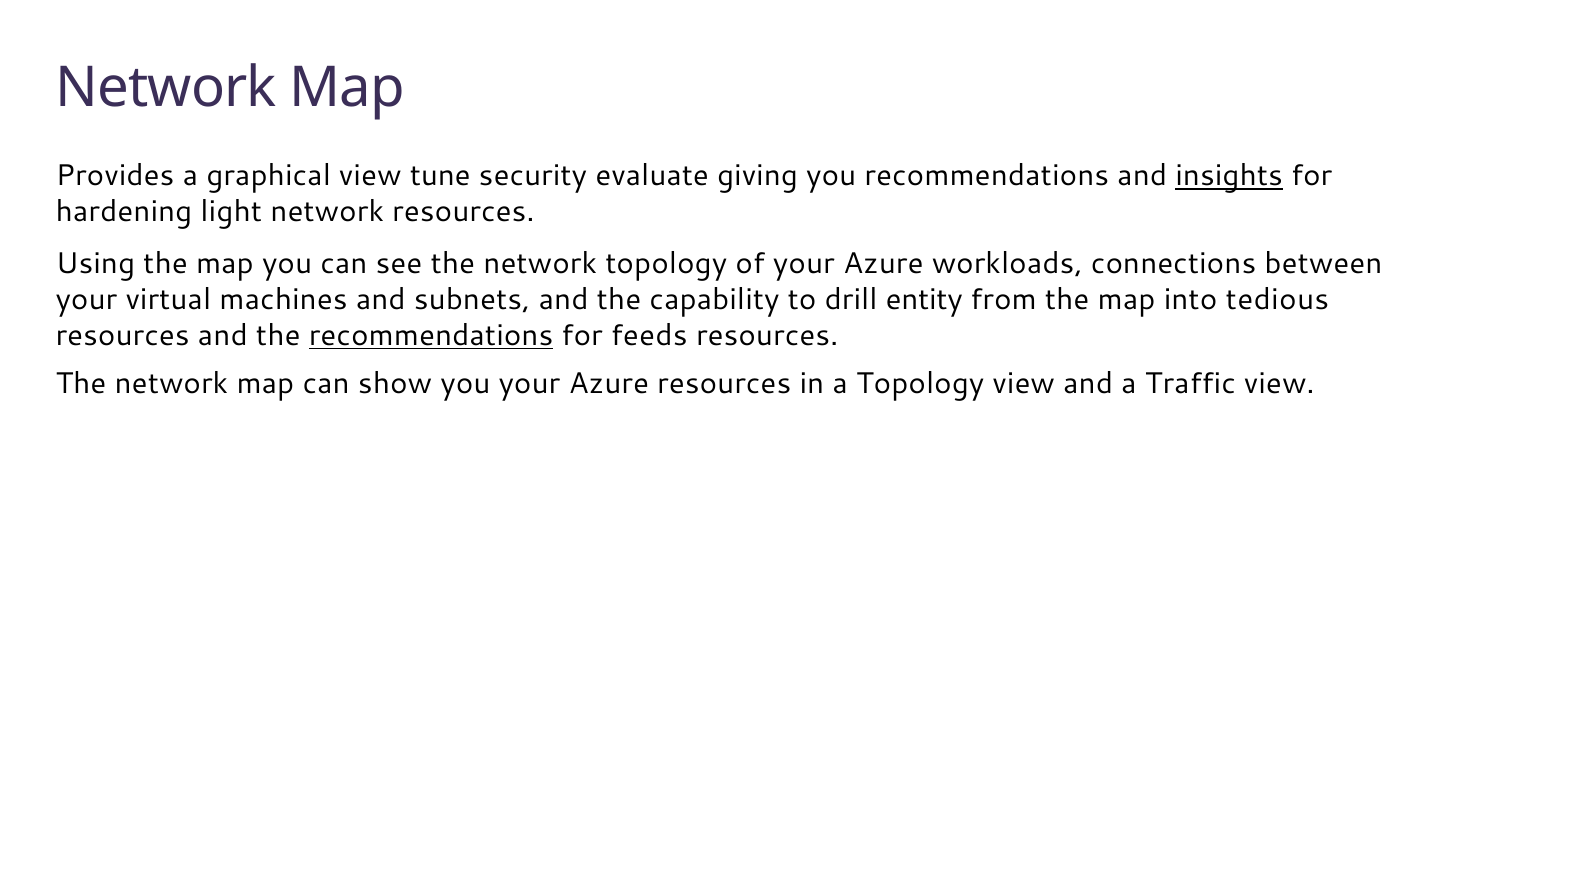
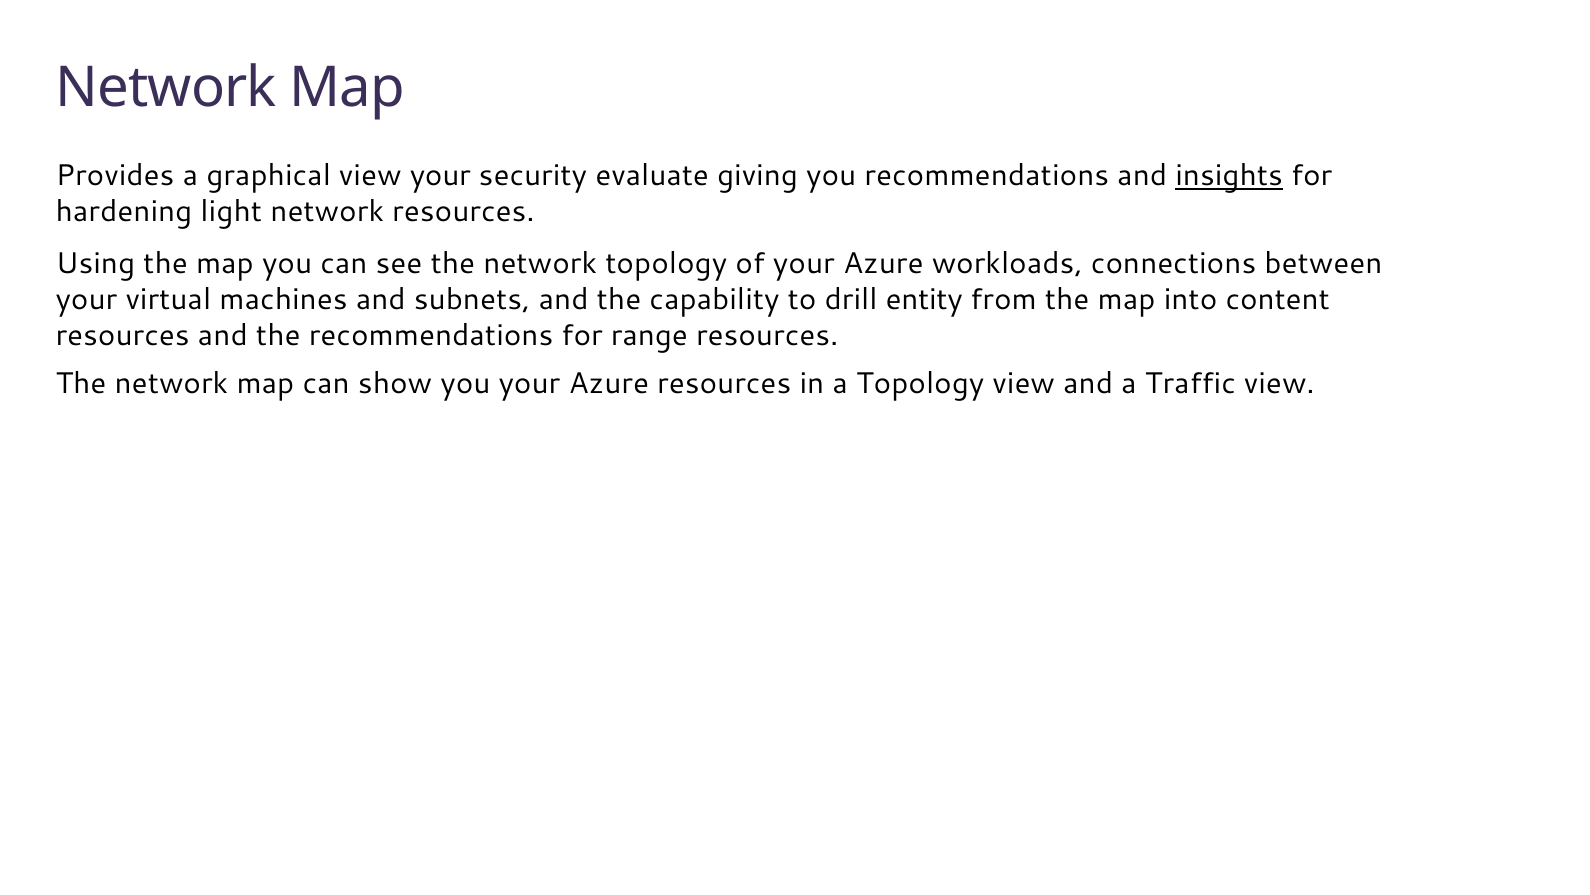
view tune: tune -> your (440, 176)
tedious: tedious -> content (1278, 300)
recommendations underline: present -> none (431, 335)
feeds: feeds -> range (649, 335)
